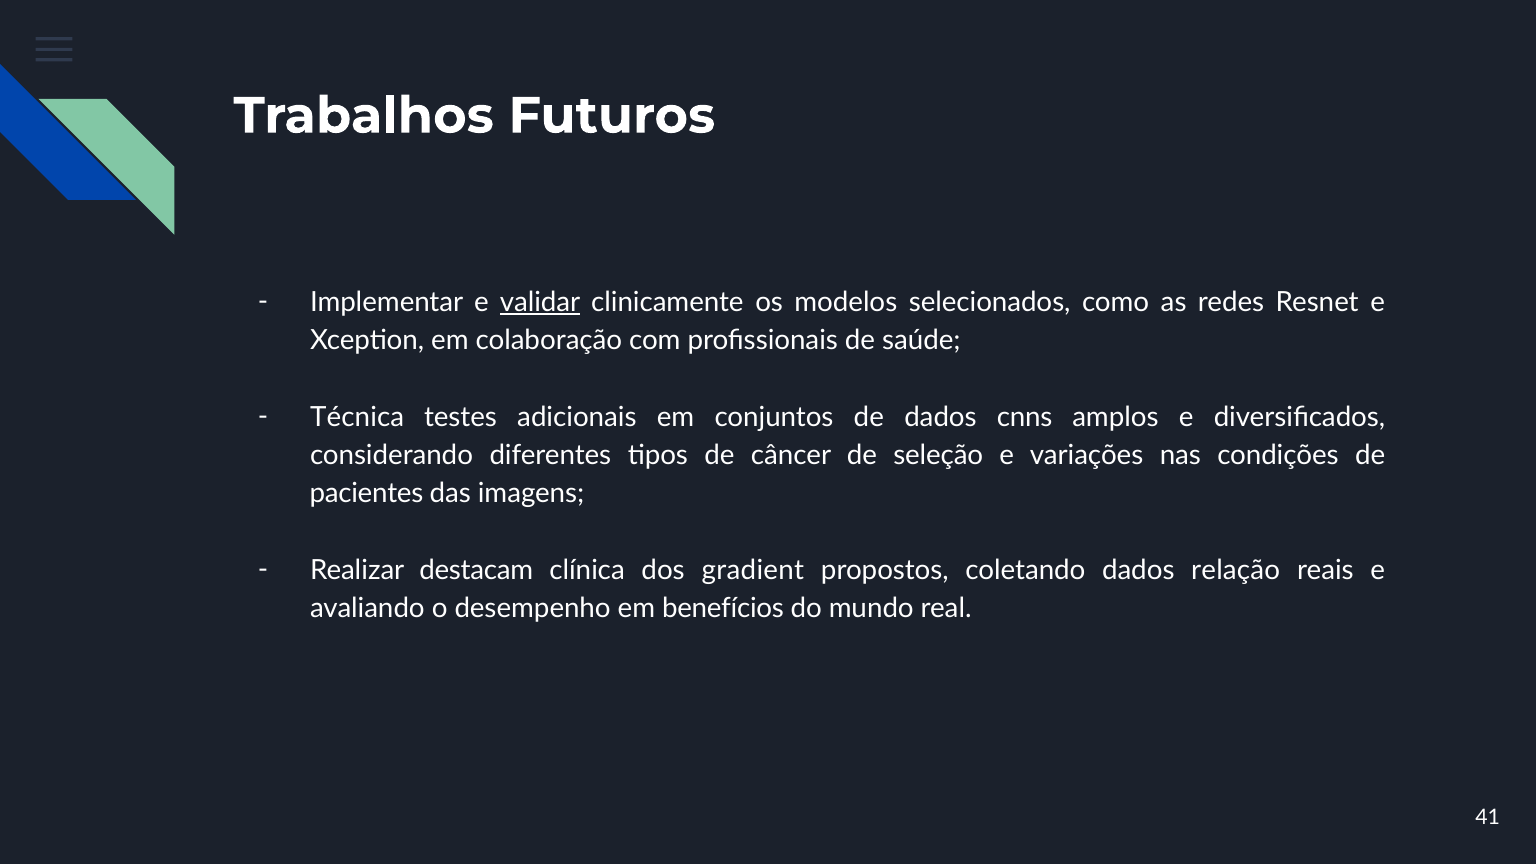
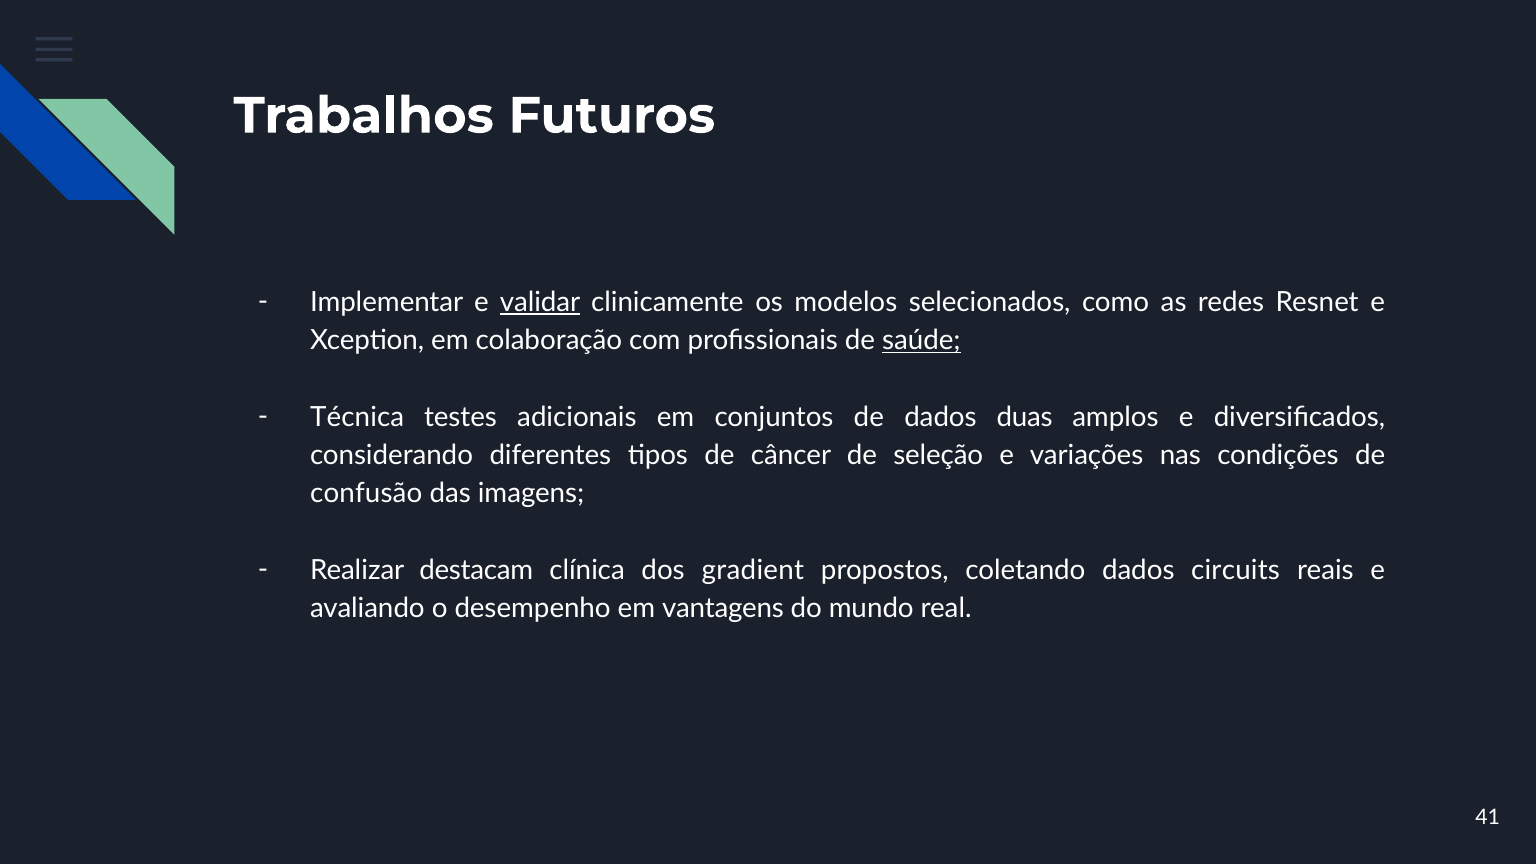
saúde underline: none -> present (921, 340)
cnns: cnns -> duas (1025, 417)
pacientes: pacientes -> confusão (366, 494)
relação: relação -> circuits (1236, 570)
benefícios: benefícios -> vantagens (723, 608)
